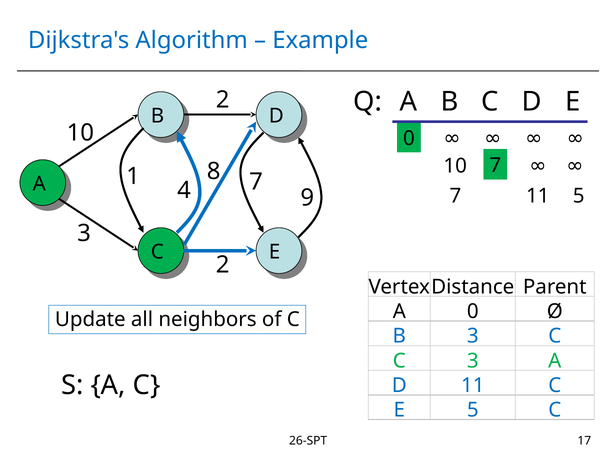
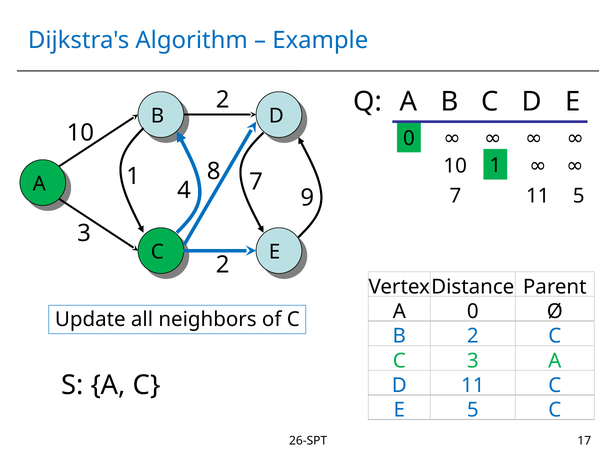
10 7: 7 -> 1 (495, 166)
B 3: 3 -> 2 (473, 336)
